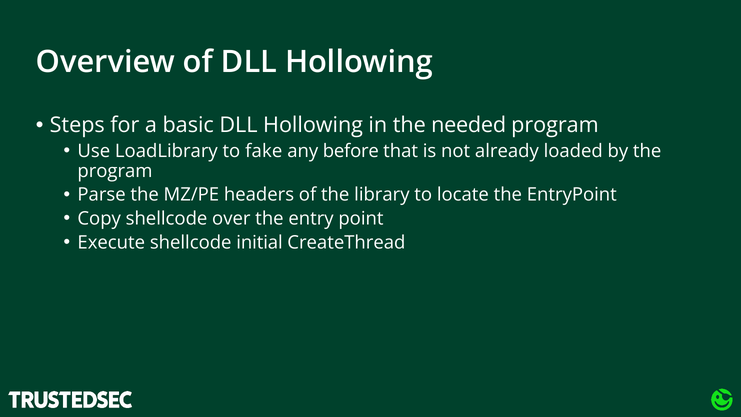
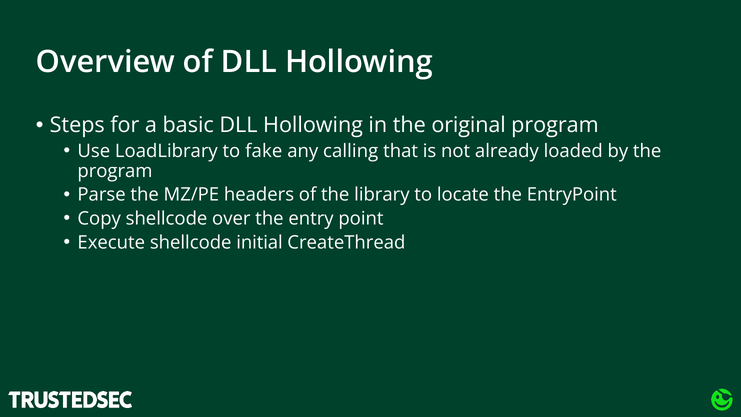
needed: needed -> original (469, 125)
before: before -> calling (351, 151)
